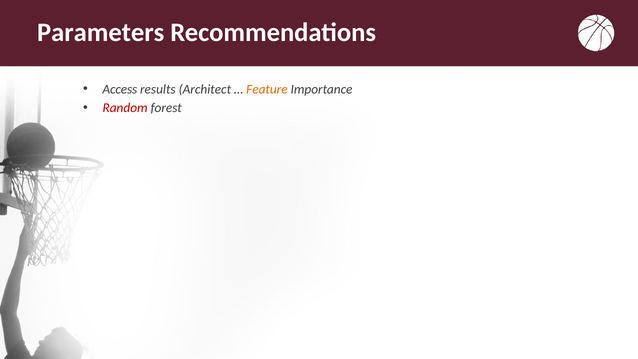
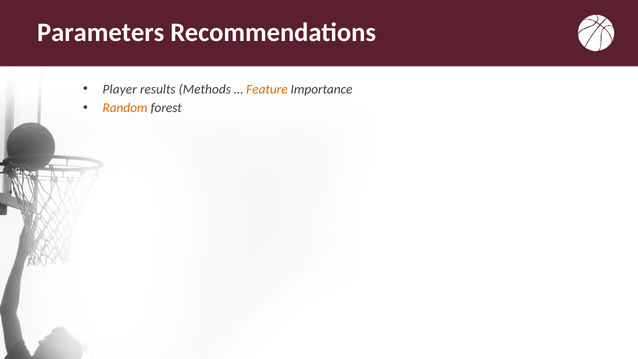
Access: Access -> Player (120, 89)
Architect: Architect -> Methods (205, 89)
Random colour: red -> orange (125, 108)
